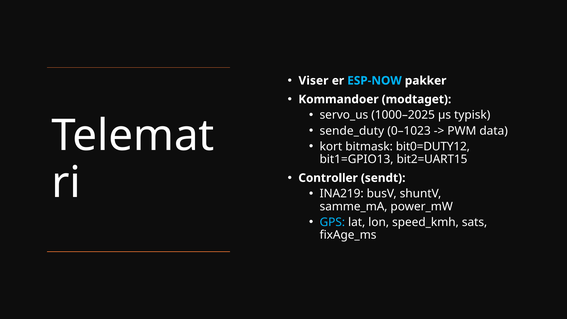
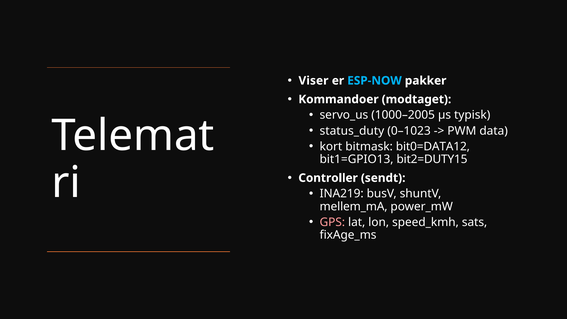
1000–2025: 1000–2025 -> 1000–2005 (403, 115)
sende_duty: sende_duty -> status_duty (352, 131)
bit0=DUTY12: bit0=DUTY12 -> bit0=DATA12 (433, 146)
bit2=UART15: bit2=UART15 -> bit2=DUTY15 (432, 159)
samme_mA: samme_mA -> mellem_mA (354, 206)
GPS colour: light blue -> pink (332, 222)
